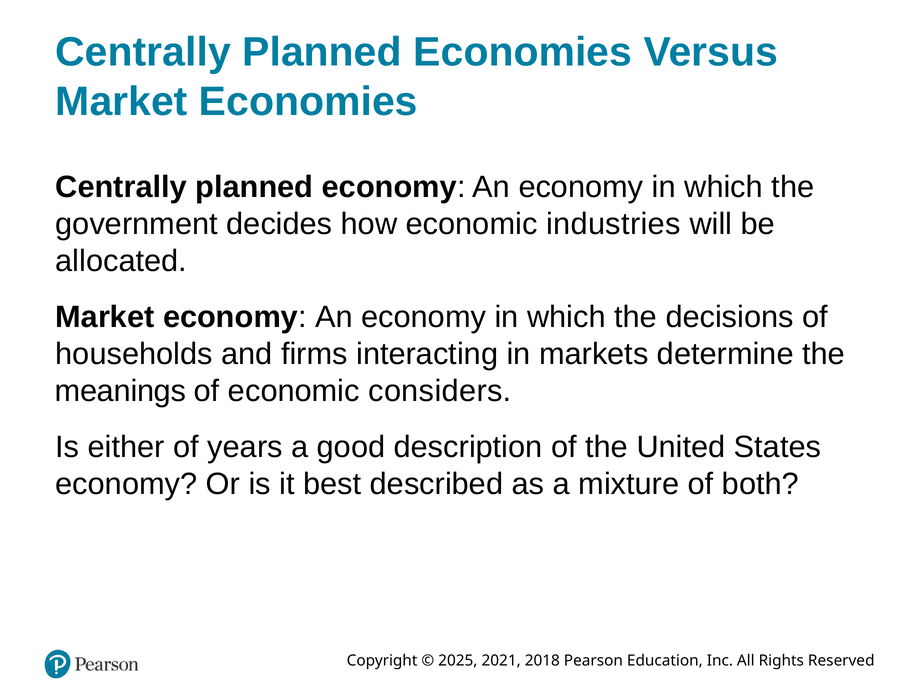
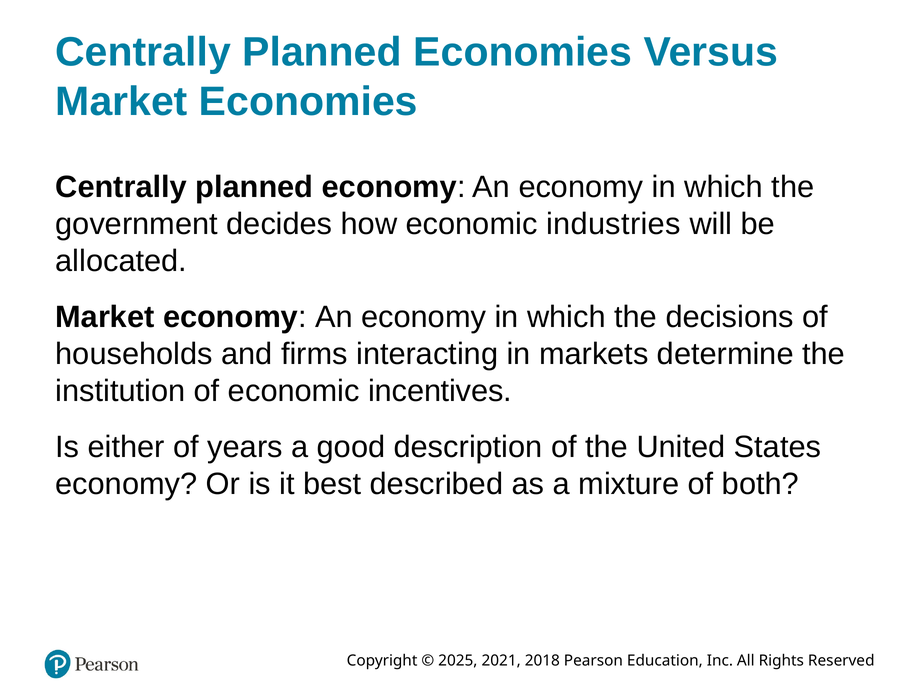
meanings: meanings -> institution (120, 391)
considers: considers -> incentives (440, 391)
